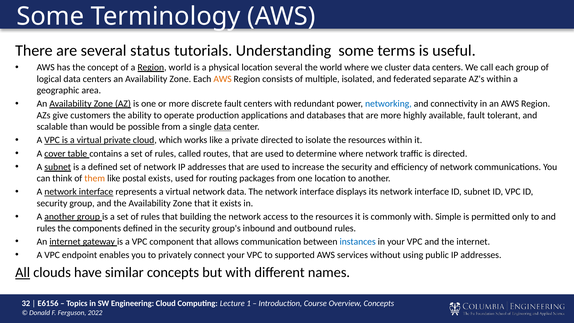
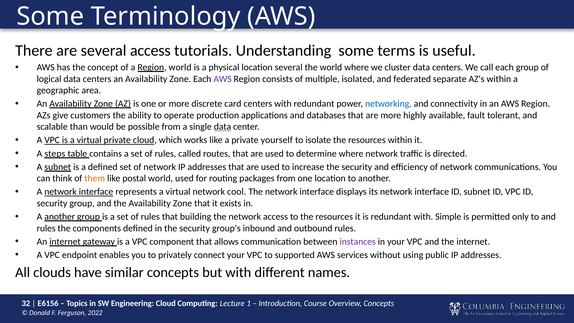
several status: status -> access (150, 51)
AWS colour: orange -> purple (223, 79)
discrete fault: fault -> card (233, 104)
private directed: directed -> yourself (277, 140)
cover: cover -> steps (55, 153)
postal exists: exists -> world (161, 178)
network data: data -> cool (237, 192)
is commonly: commonly -> redundant (391, 217)
instances colour: blue -> purple (358, 242)
All underline: present -> none (23, 272)
